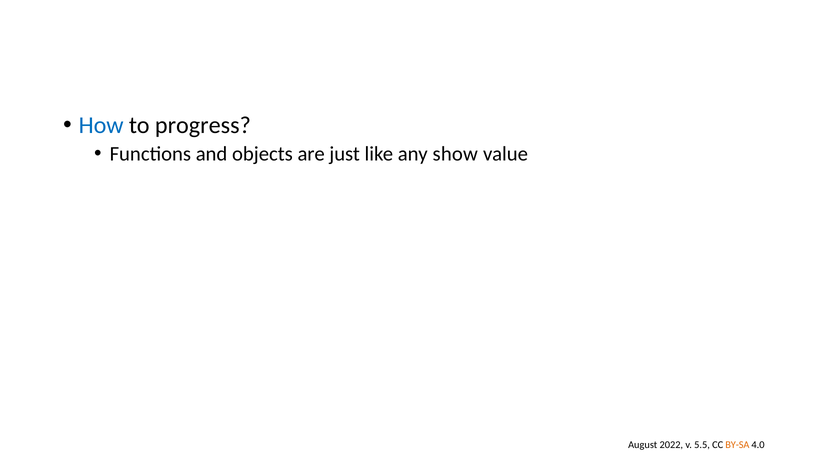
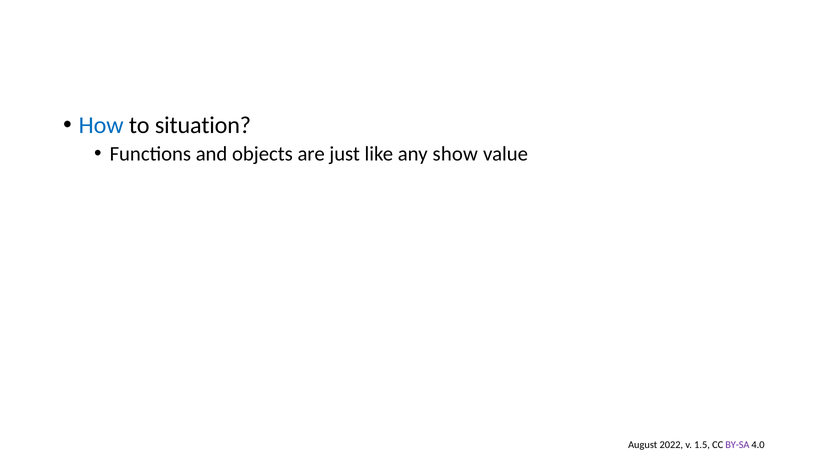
progress: progress -> situation (203, 125)
5.5: 5.5 -> 1.5 (702, 445)
BY-SA colour: orange -> purple (737, 445)
